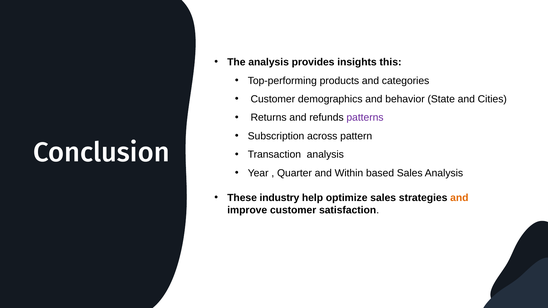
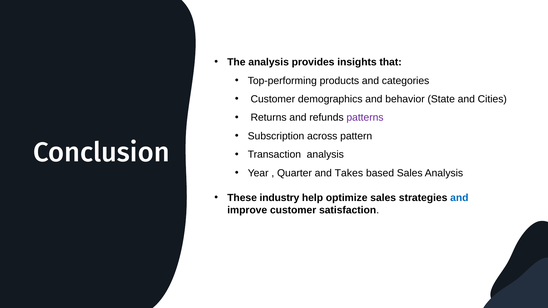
this: this -> that (391, 62)
Within: Within -> Takes (349, 173)
and colour: orange -> blue (459, 198)
